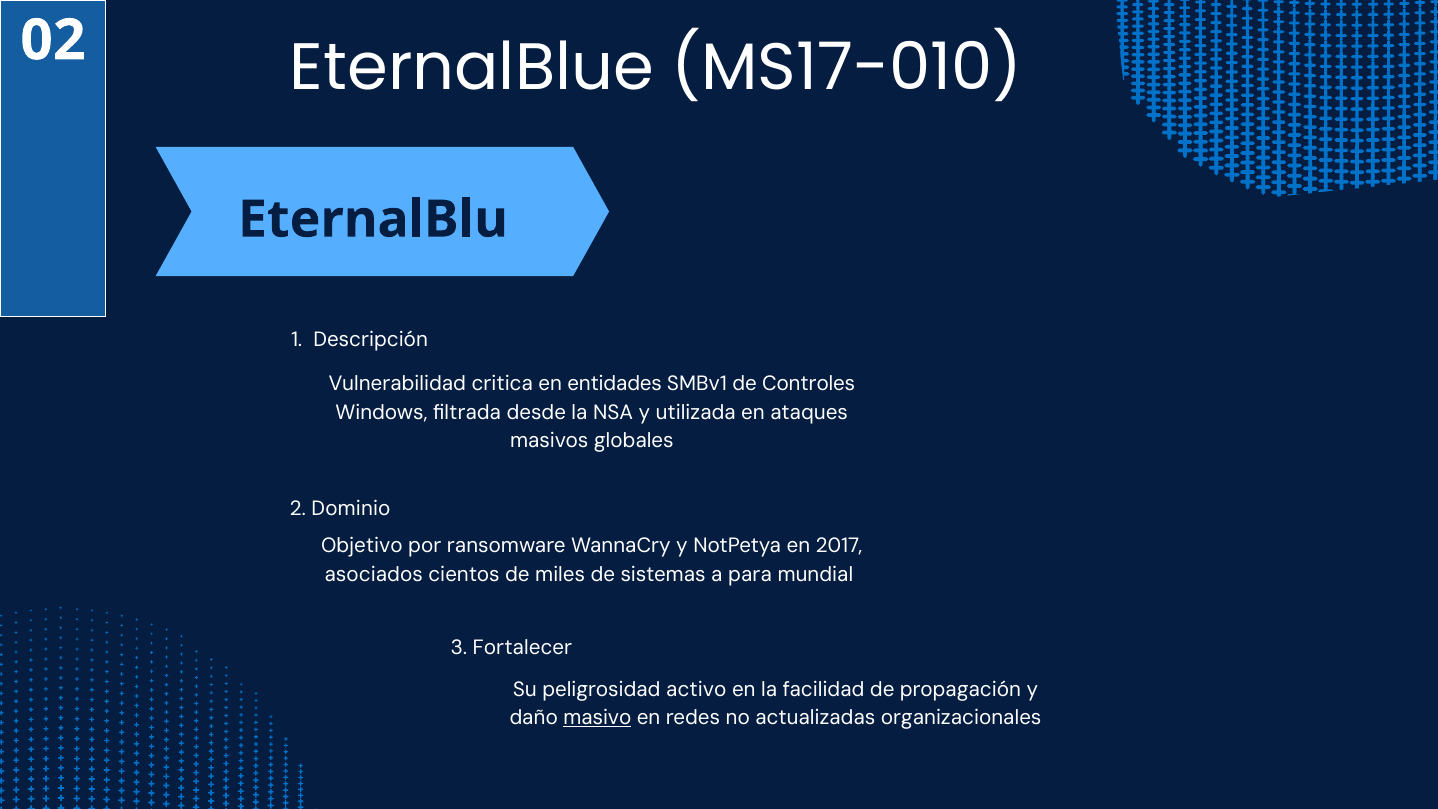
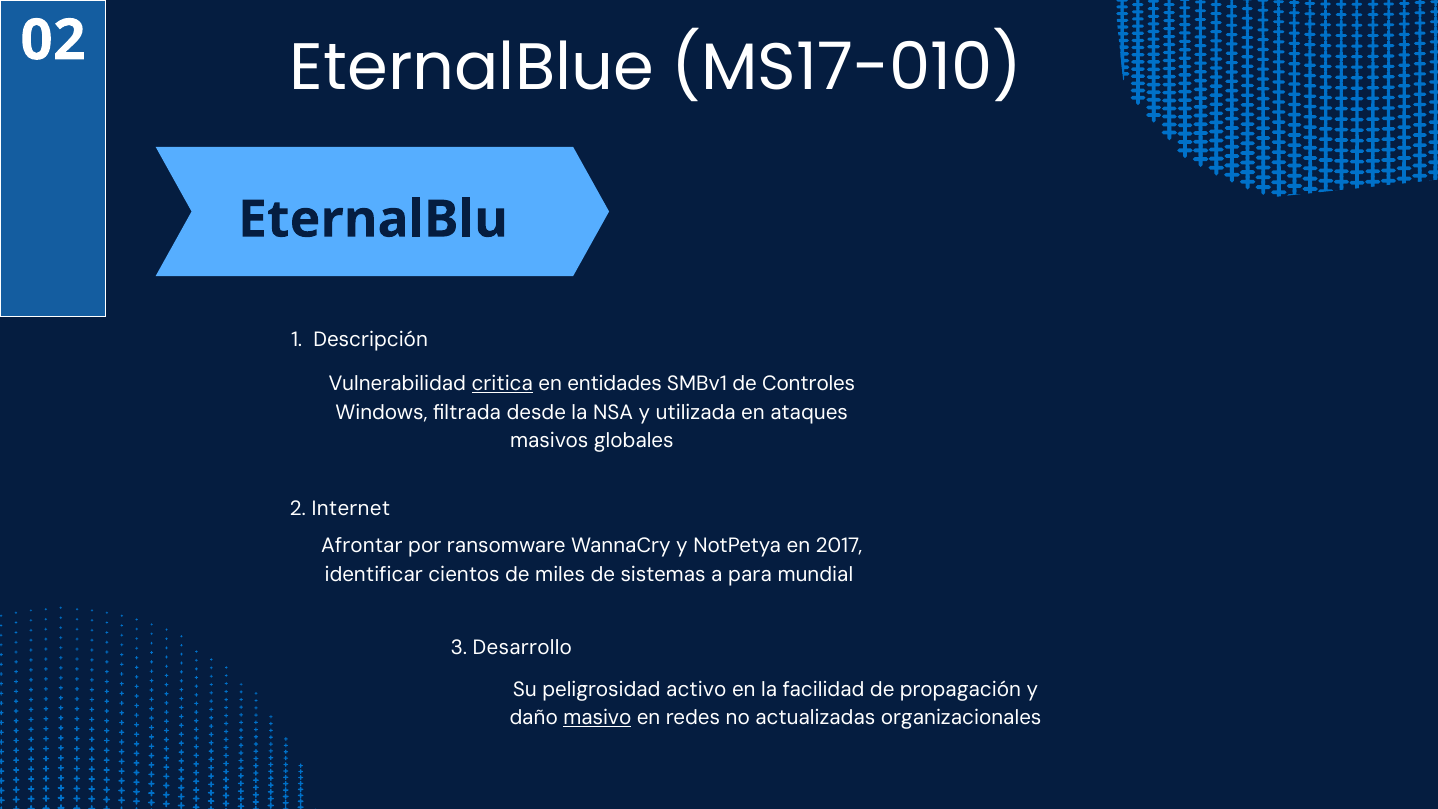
critica underline: none -> present (502, 384)
Dominio: Dominio -> Internet (351, 509)
Objetivo: Objetivo -> Afrontar (362, 546)
asociados: asociados -> identificar (374, 574)
Fortalecer: Fortalecer -> Desarrollo (522, 648)
